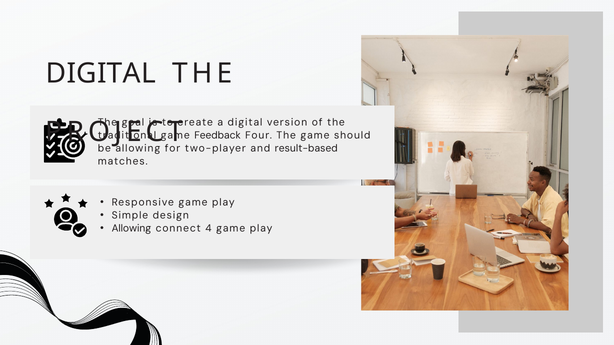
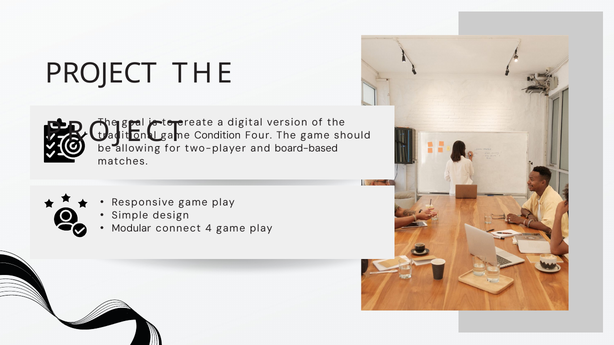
DIGITAL: DIGITAL -> PROJECT (101, 74)
Feedback: Feedback -> Condition (217, 135)
result-based: result-based -> board-based (306, 148)
Allowing: Allowing -> Modular (131, 229)
